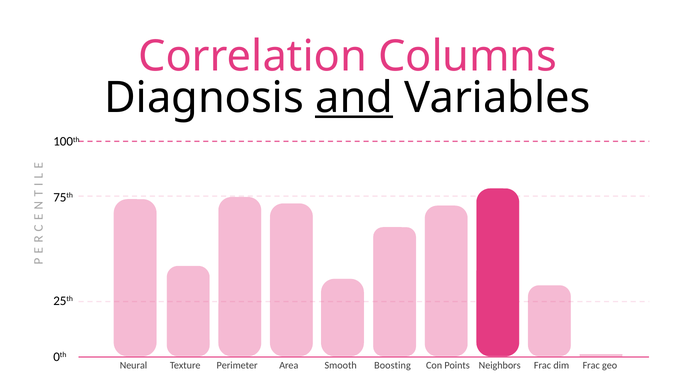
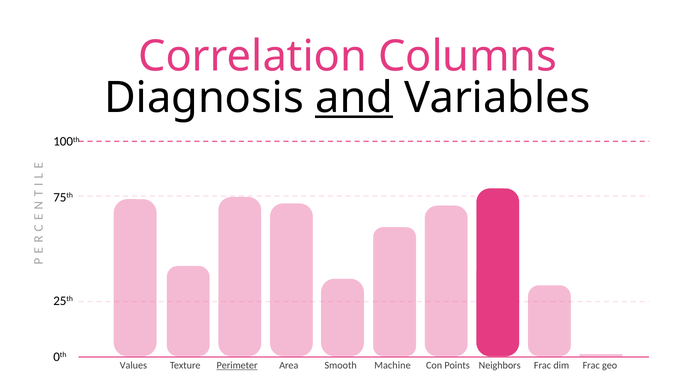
Neural: Neural -> Values (133, 365)
Perimeter underline: none -> present (237, 365)
Boosting: Boosting -> Machine (392, 365)
